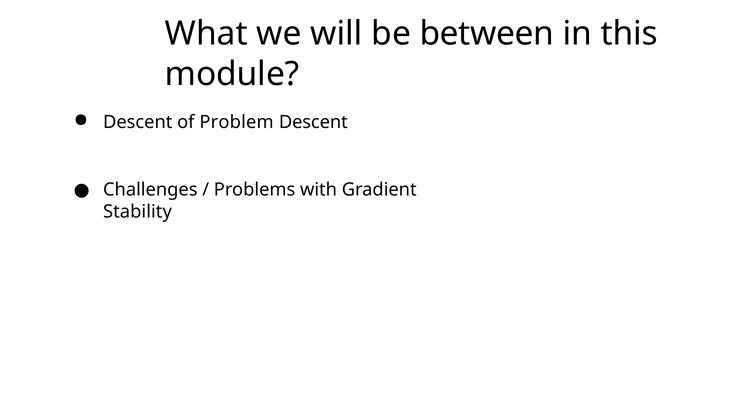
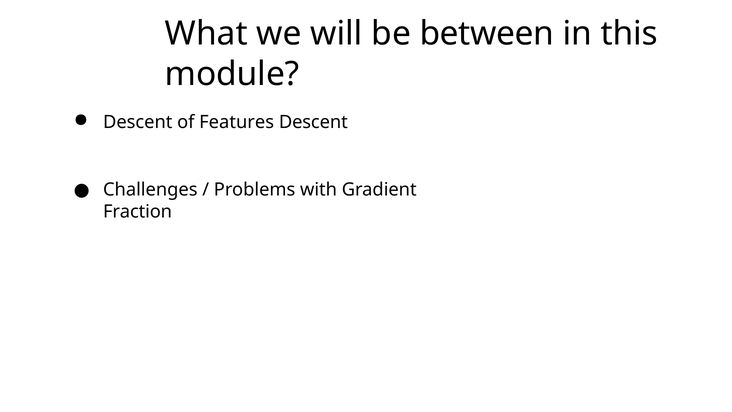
Problem: Problem -> Features (237, 122)
Stability: Stability -> Fraction (138, 212)
